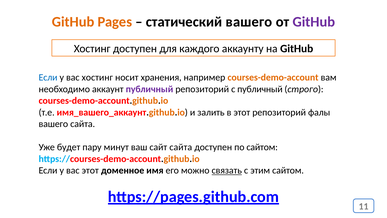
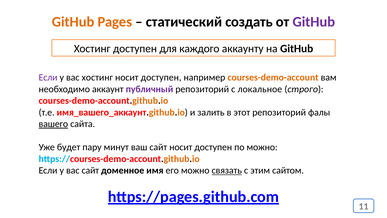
статический вашего: вашего -> создать (249, 22)
Если colour: blue -> purple (48, 77)
хранения: хранения -> доступен (161, 77)
с публичный: публичный -> локальное (260, 89)
вашего underline: none -> present (53, 124)
сайт сайта: сайта -> носит (181, 147)
по сайтом: сайтом -> можно (262, 147)
вас этот: этот -> сайт (90, 170)
